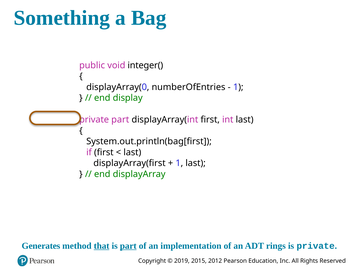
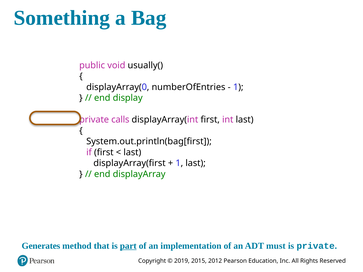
integer(: integer( -> usually( (145, 65)
part: part -> calls (120, 120)
that underline: present -> none (102, 246)
rings: rings -> must (276, 246)
